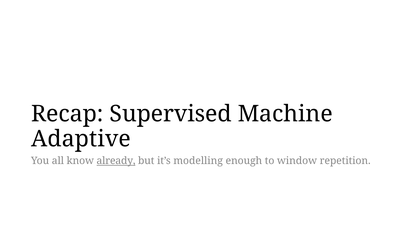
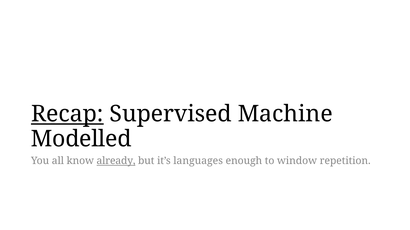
Recap underline: none -> present (67, 114)
Adaptive: Adaptive -> Modelled (81, 139)
modelling: modelling -> languages (198, 161)
